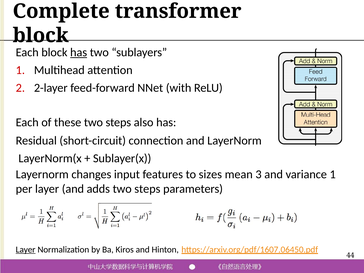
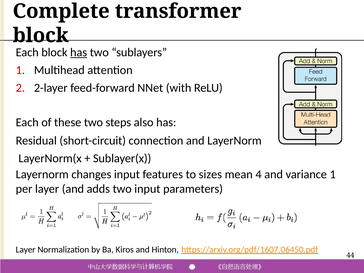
3: 3 -> 4 (259, 174)
adds two steps: steps -> input (147, 189)
Layer underline: present -> none (26, 250)
